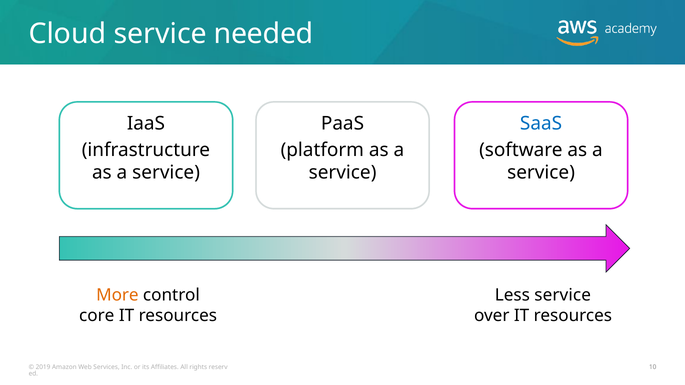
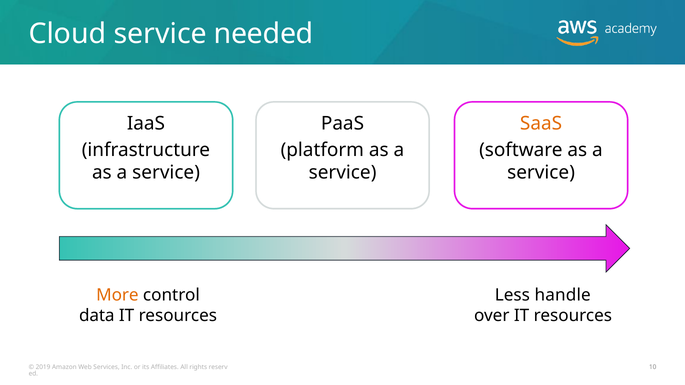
SaaS colour: blue -> orange (541, 123)
Less service: service -> handle (563, 295)
core: core -> data (97, 316)
